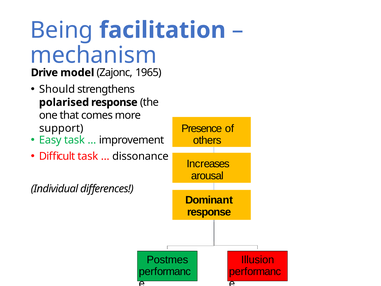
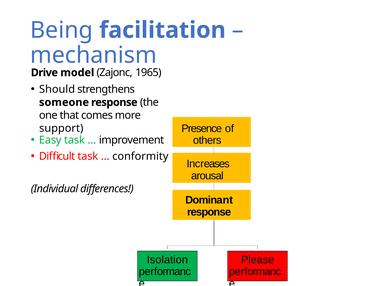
polarised: polarised -> someone (64, 102)
dissonance: dissonance -> conformity (140, 156)
Postmes: Postmes -> Isolation (167, 259)
Illusion: Illusion -> Please (258, 259)
